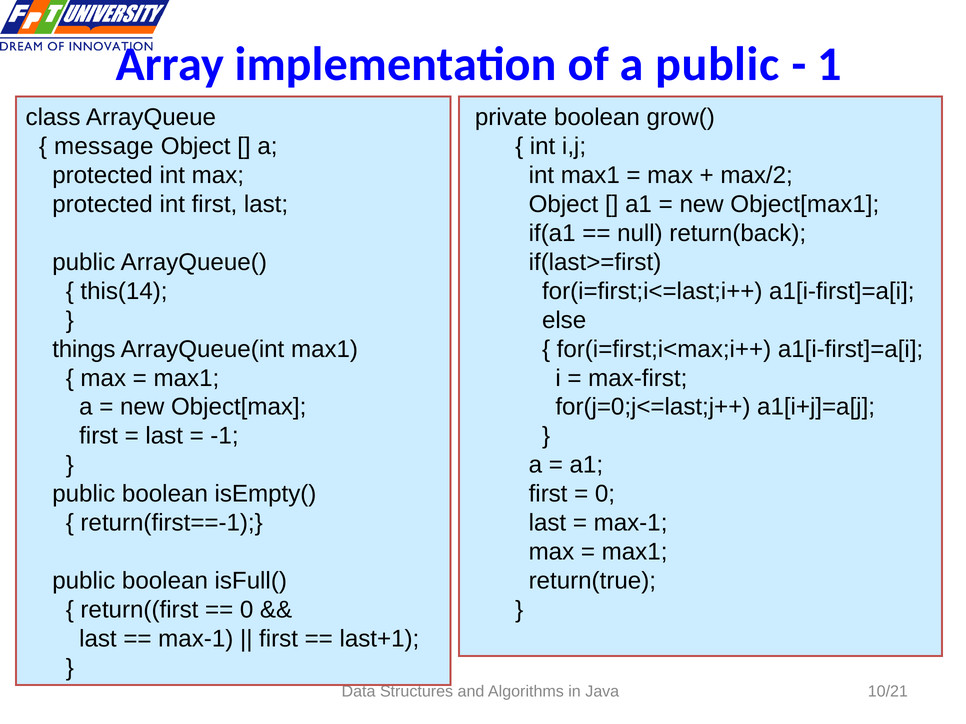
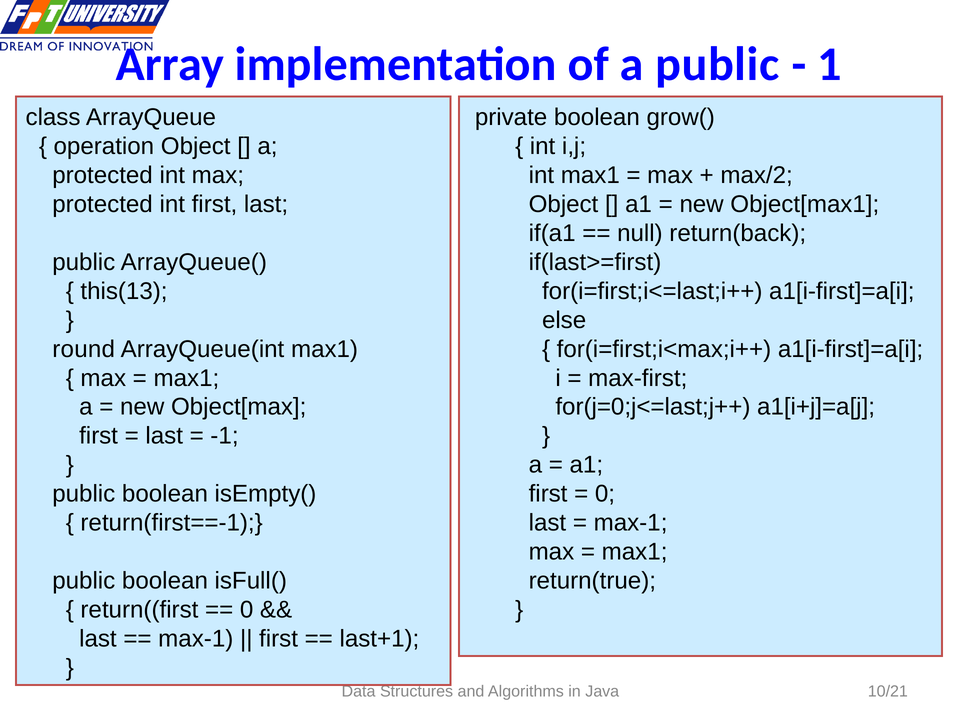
message: message -> operation (104, 146)
this(14: this(14 -> this(13 (124, 291)
things: things -> round (84, 349)
